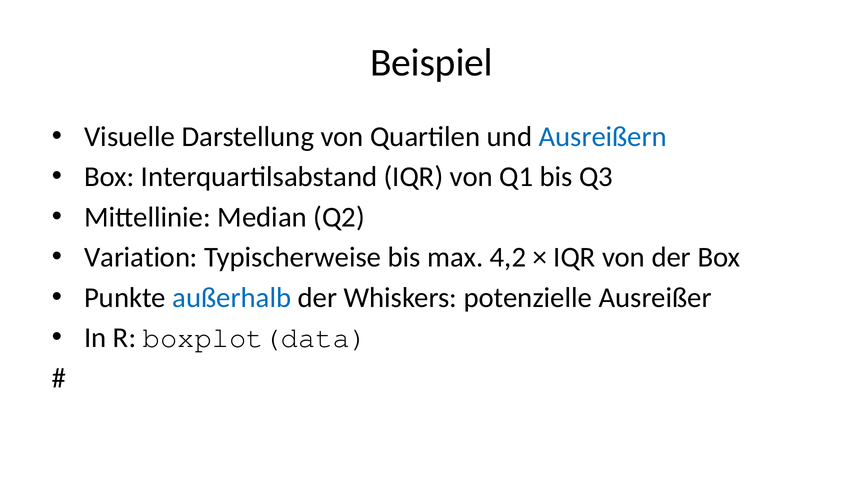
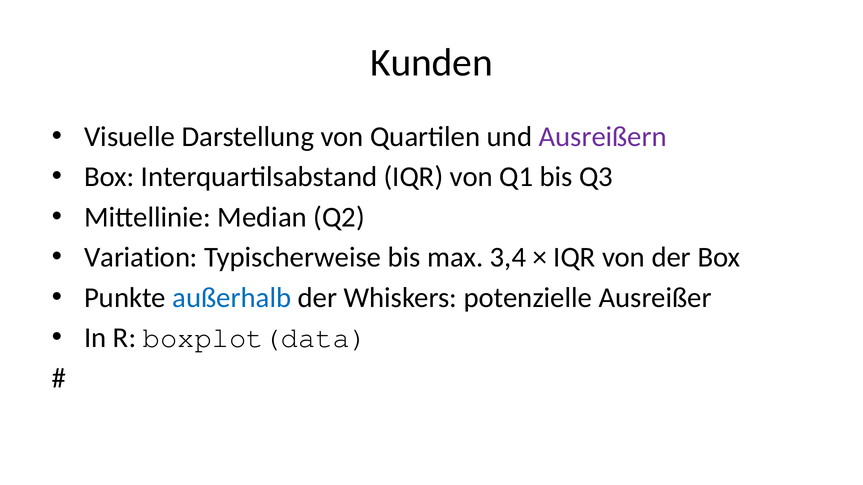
Beispiel: Beispiel -> Kunden (431, 63)
Ausreißern colour: blue -> purple (603, 137)
4,2: 4,2 -> 3,4 (508, 258)
